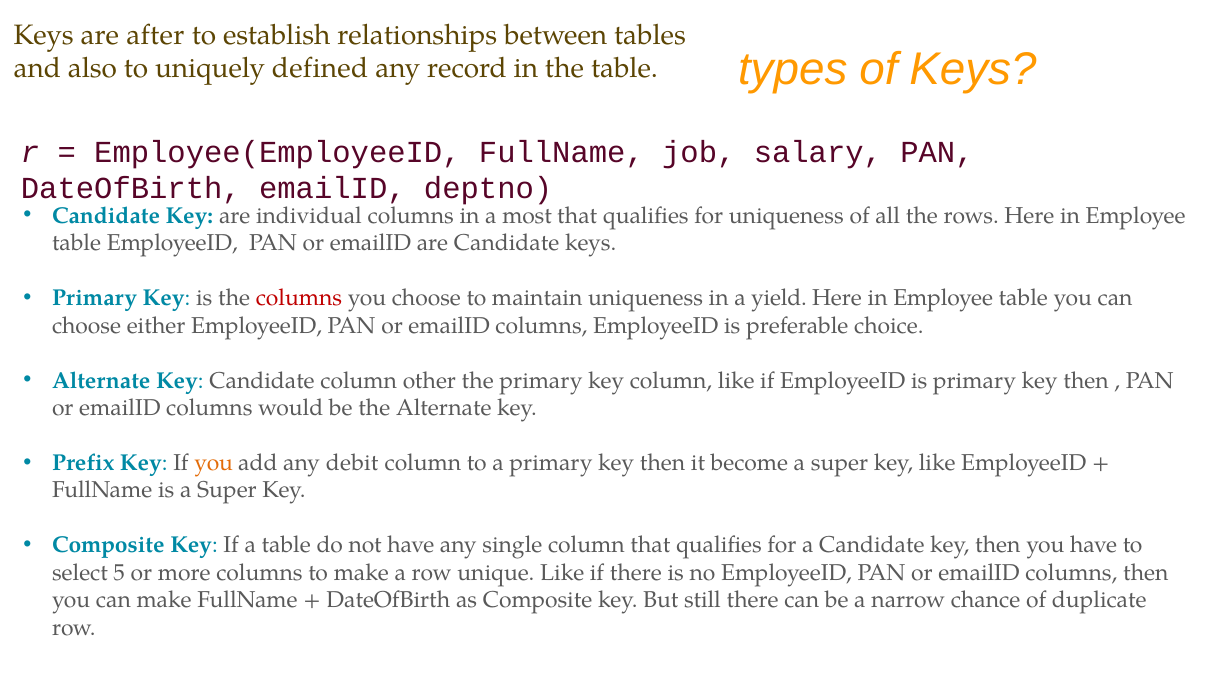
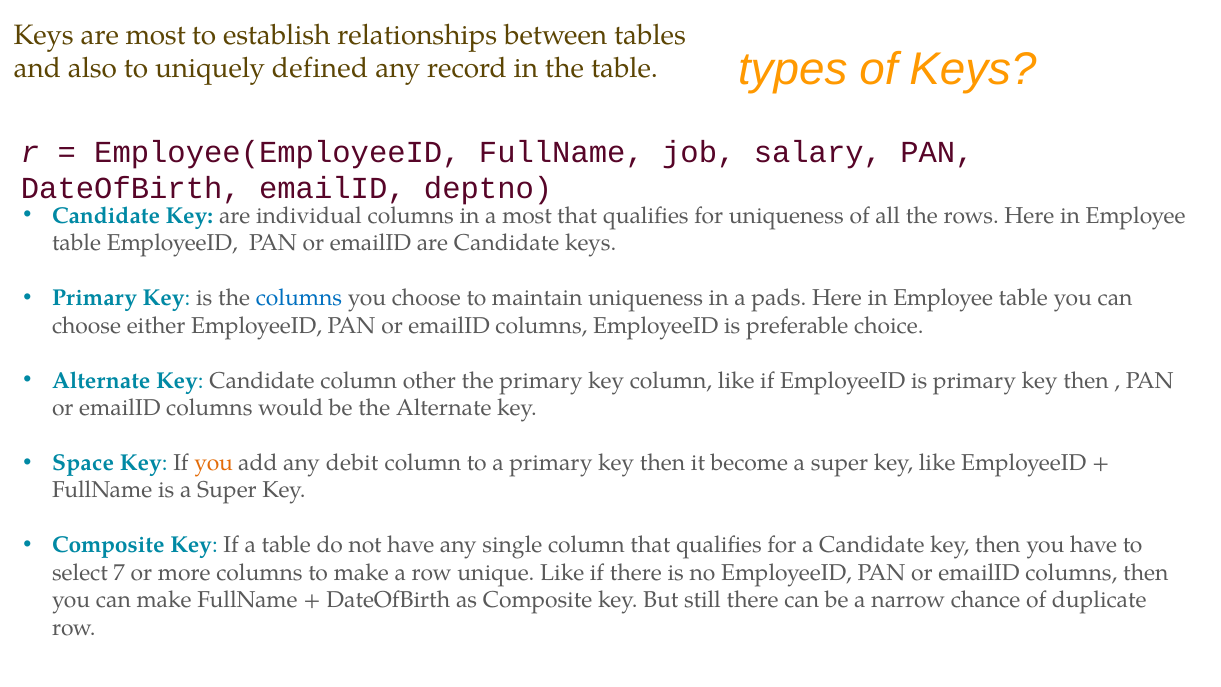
are after: after -> most (156, 35)
columns colour: red -> blue (299, 298)
yield: yield -> pads (779, 298)
Prefix: Prefix -> Space (83, 463)
5: 5 -> 7 (119, 573)
